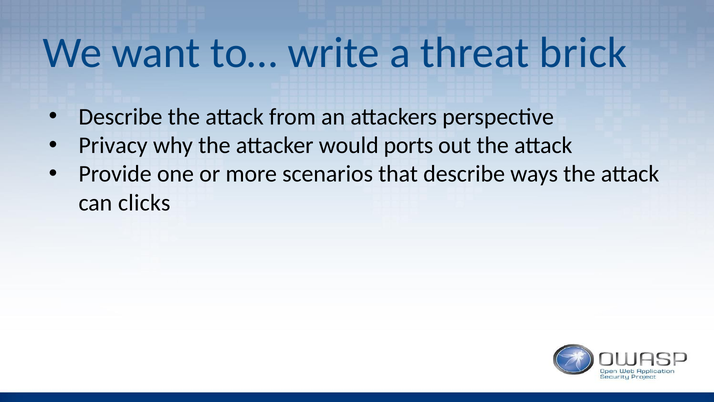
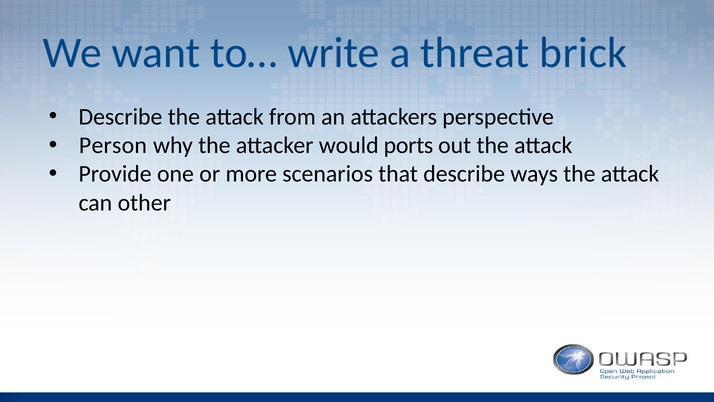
Privacy: Privacy -> Person (113, 145)
clicks: clicks -> other (144, 202)
